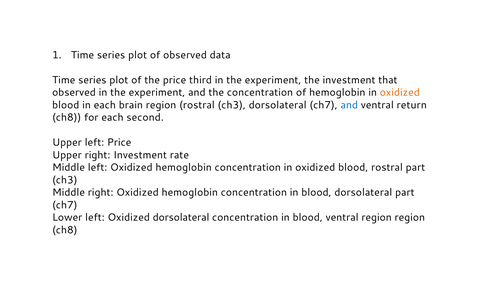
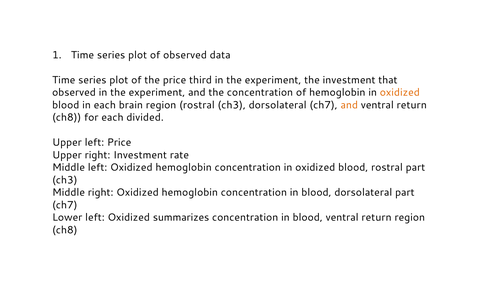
and colour: blue -> orange (349, 105)
second: second -> divided (145, 118)
Oxidized dorsolateral: dorsolateral -> summarizes (181, 218)
blood ventral region: region -> return (377, 218)
